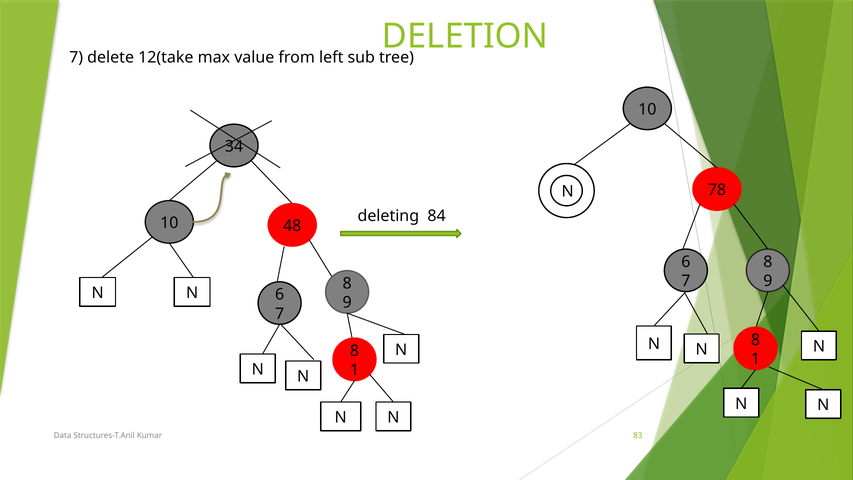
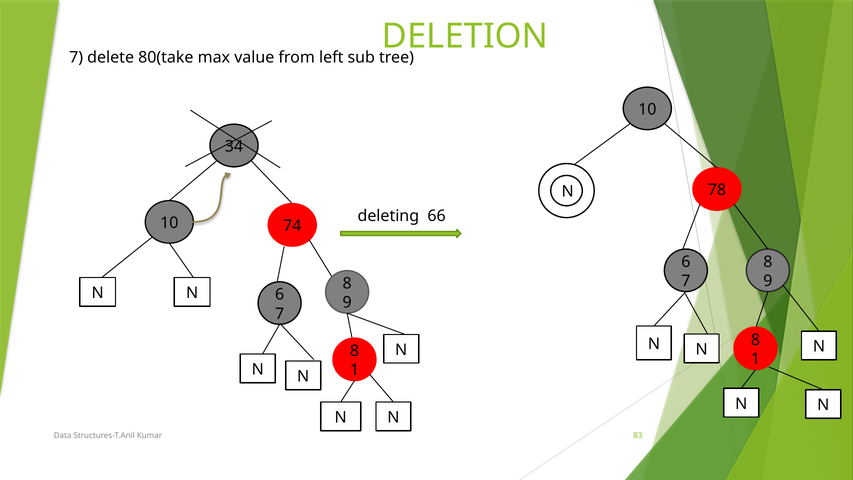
12(take: 12(take -> 80(take (166, 57)
84: 84 -> 66 (437, 216)
48: 48 -> 74 (292, 226)
